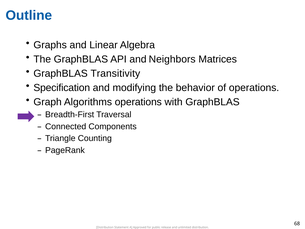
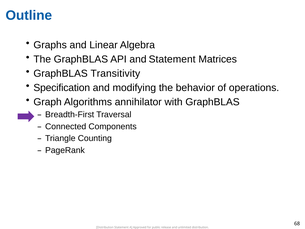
and Neighbors: Neighbors -> Statement (172, 59)
Algorithms operations: operations -> annihilator (138, 102)
